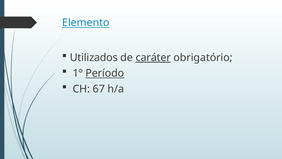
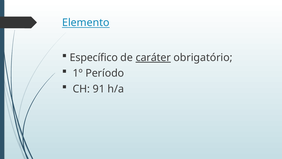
Utilizados: Utilizados -> Específico (94, 57)
Período underline: present -> none (105, 73)
67: 67 -> 91 (99, 89)
